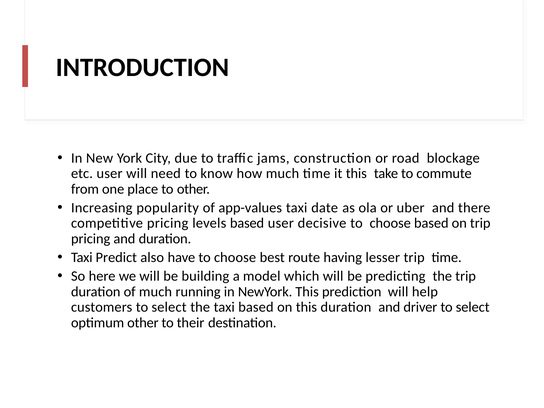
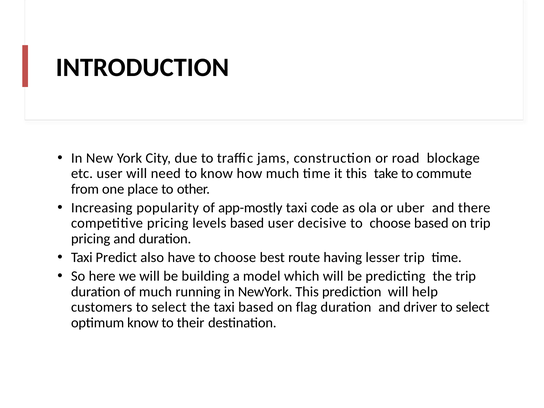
app-values: app-values -> app-mostly (250, 208)
date: date -> code (325, 208)
on this: this -> flag (306, 307)
optimum other: other -> know (143, 323)
